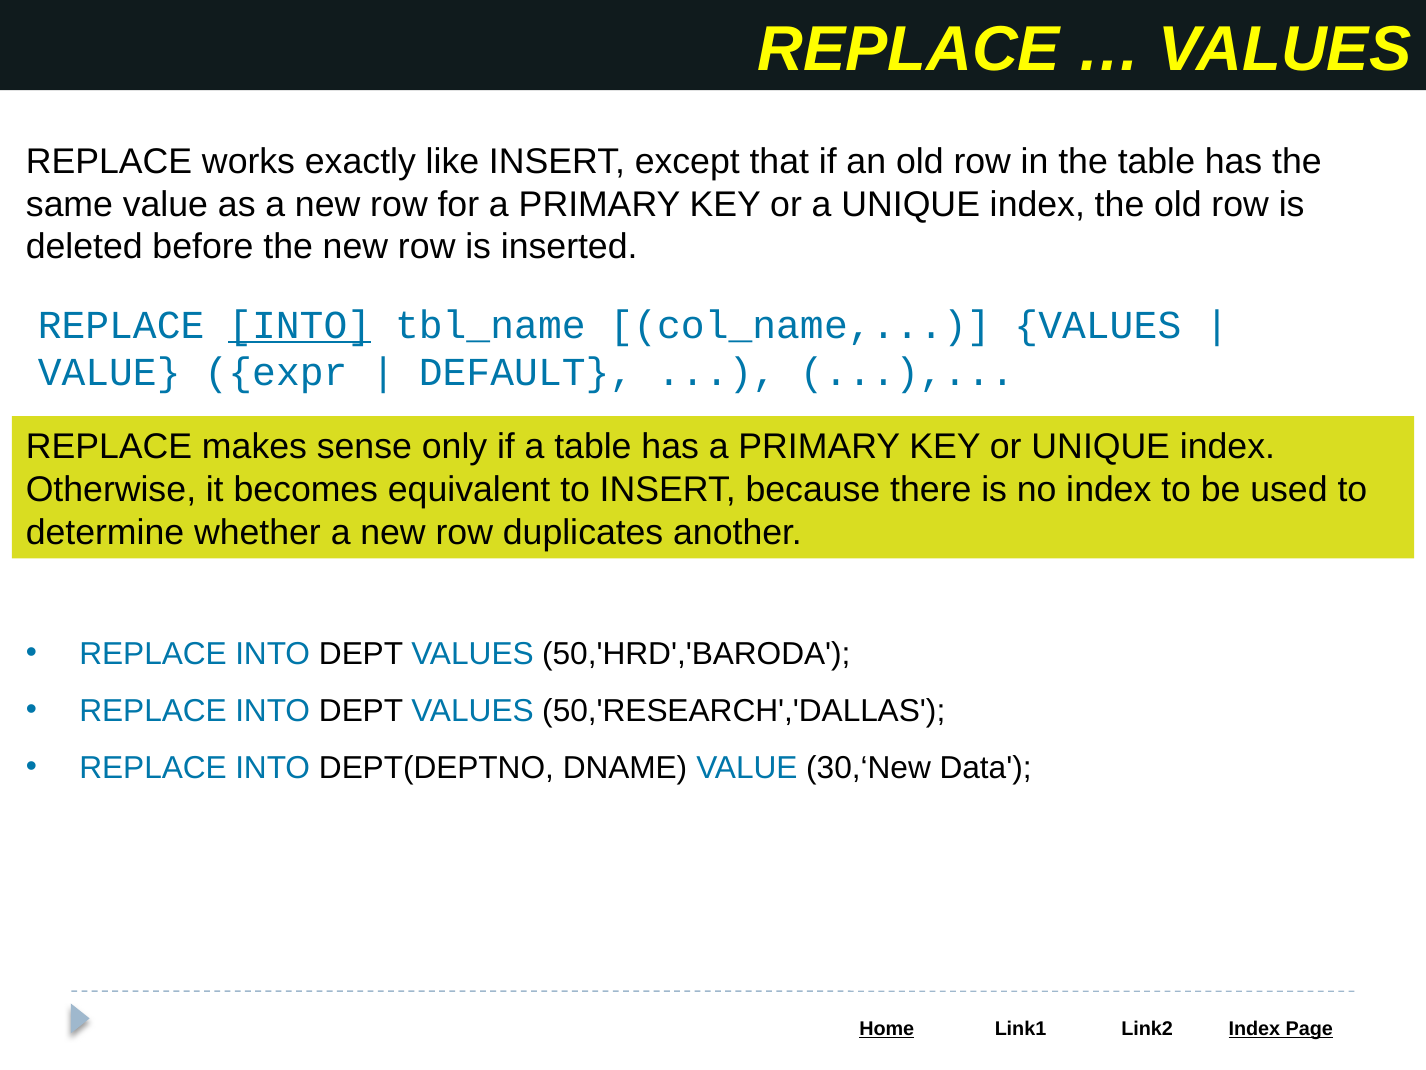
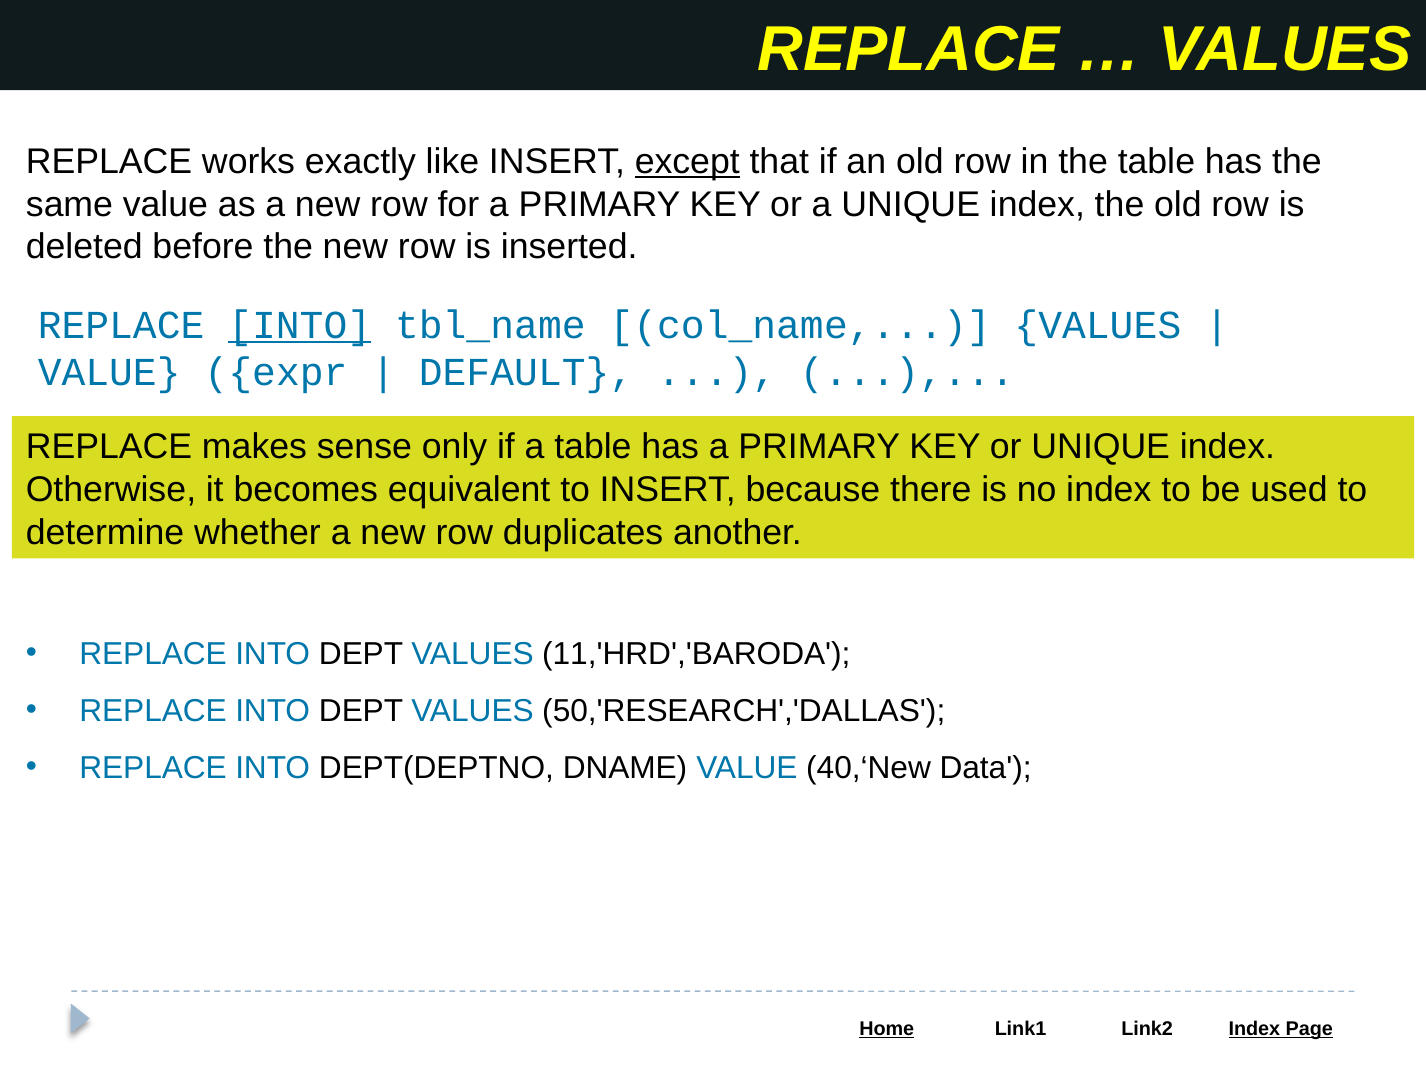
except underline: none -> present (687, 162)
50,'HRD','BARODA: 50,'HRD','BARODA -> 11,'HRD','BARODA (696, 653)
30,‘New: 30,‘New -> 40,‘New (869, 767)
